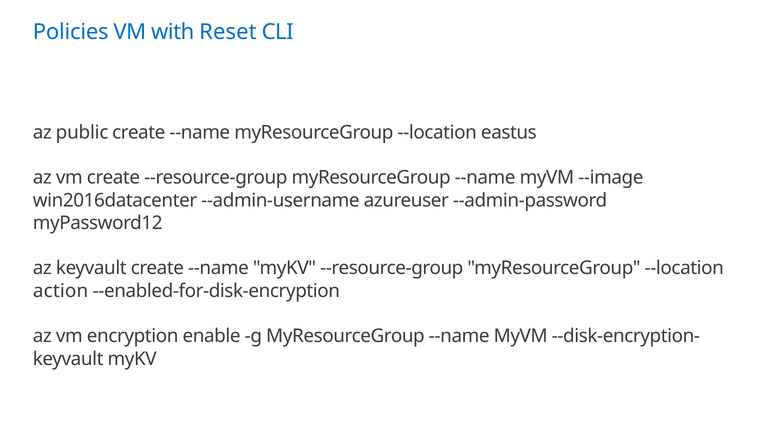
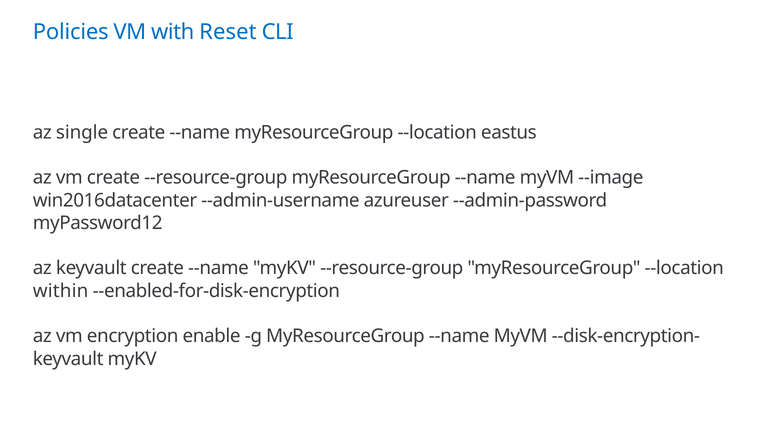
public: public -> single (82, 132)
action: action -> within (61, 291)
